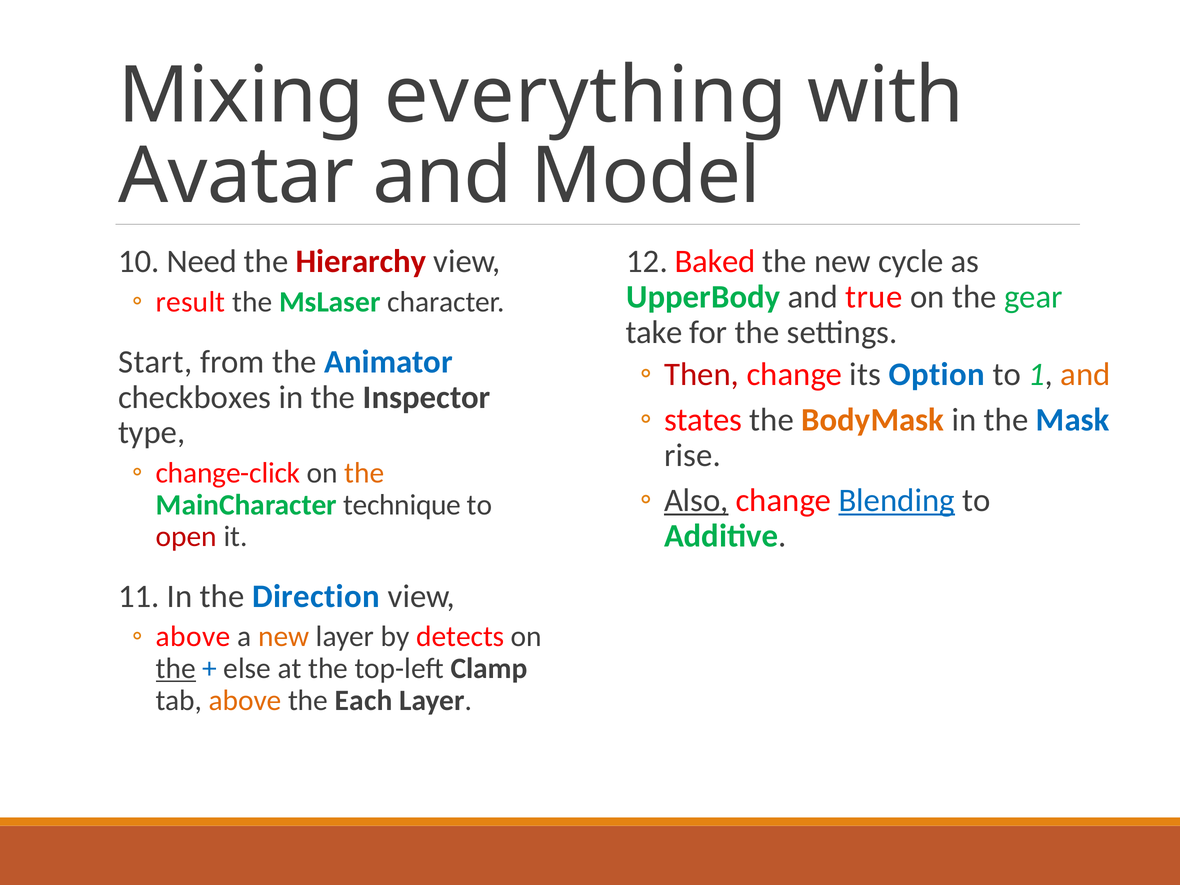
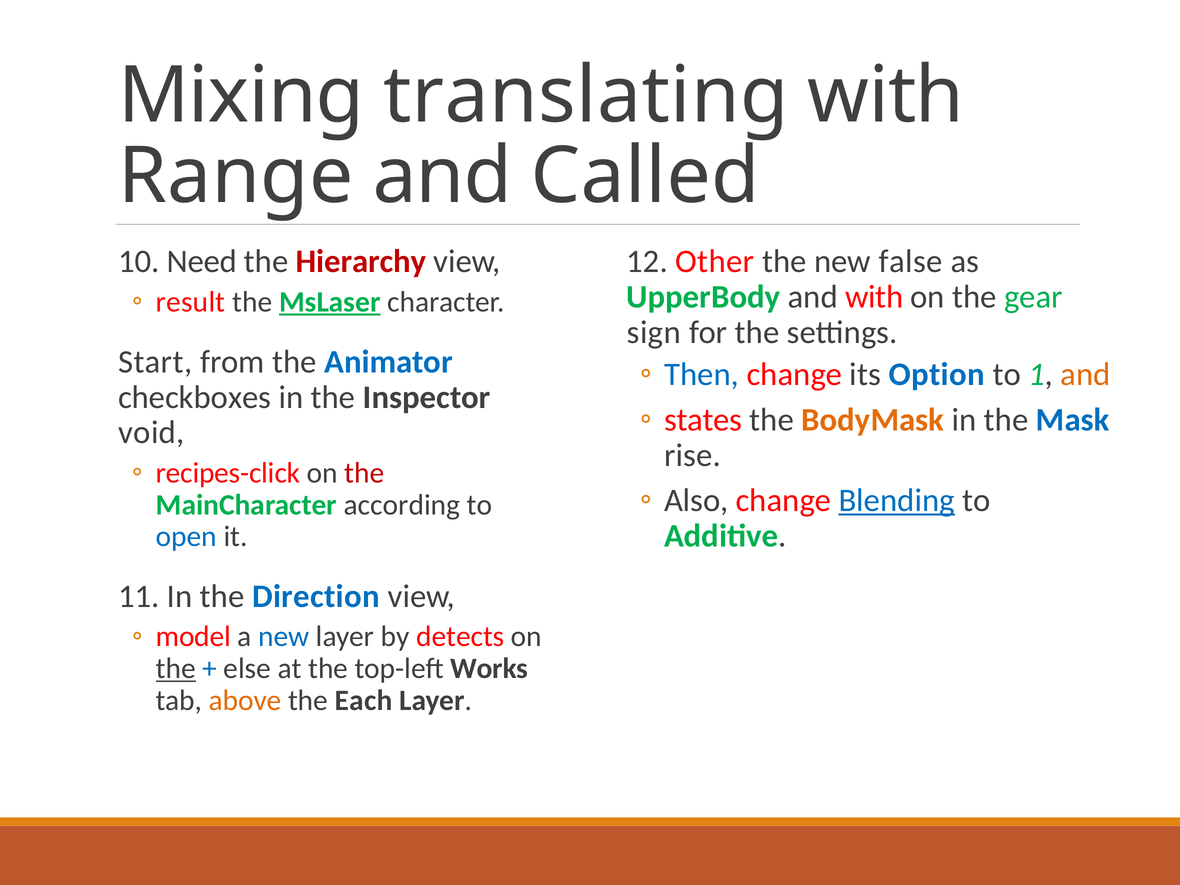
everything: everything -> translating (586, 96)
Avatar: Avatar -> Range (236, 176)
Model: Model -> Called (645, 176)
Baked: Baked -> Other (715, 262)
cycle: cycle -> false (911, 262)
and true: true -> with (874, 297)
MsLaser underline: none -> present (330, 302)
take: take -> sign (654, 332)
Then colour: red -> blue (702, 375)
type: type -> void (152, 433)
change-click: change-click -> recipes-click (228, 473)
the colour: orange -> red (364, 473)
Also underline: present -> none (696, 501)
technique: technique -> according (402, 505)
open colour: red -> blue (186, 537)
above: above -> model (193, 637)
new colour: orange -> blue (284, 637)
Clamp: Clamp -> Works (489, 669)
